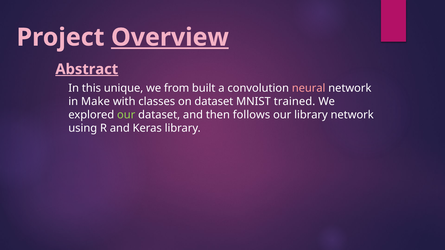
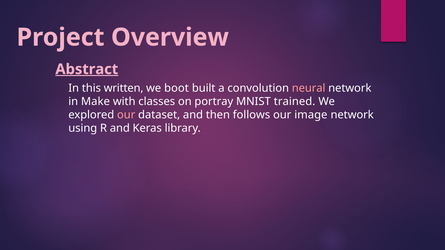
Overview underline: present -> none (170, 37)
unique: unique -> written (124, 88)
from: from -> boot (177, 88)
on dataset: dataset -> portray (214, 101)
our colour: light green -> pink (126, 115)
our library: library -> image (311, 115)
